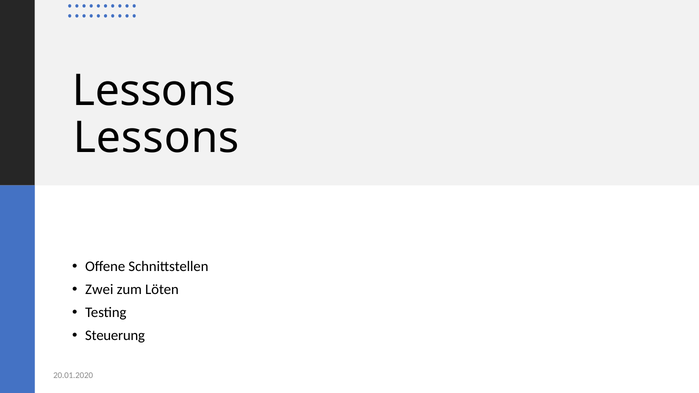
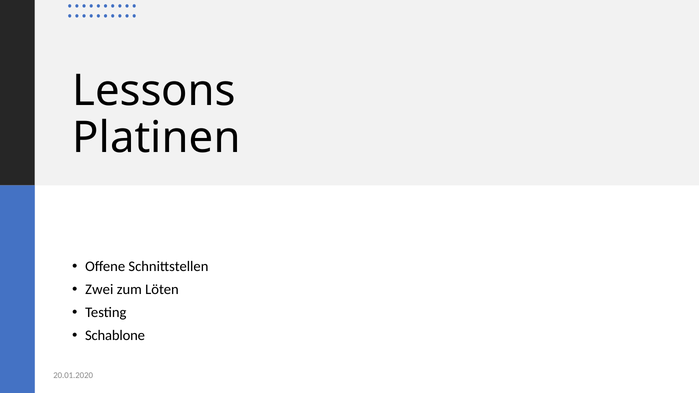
Lessons: Lessons -> Platinen (156, 138)
Steuerung: Steuerung -> Schablone (115, 336)
